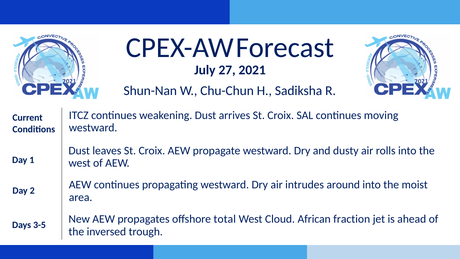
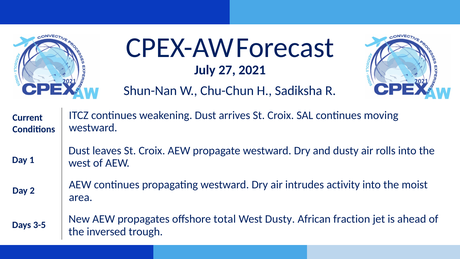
around: around -> activity (343, 185)
West Cloud: Cloud -> Dusty (280, 219)
